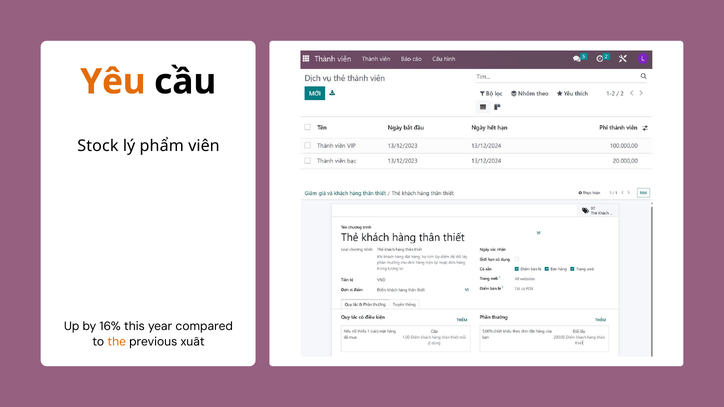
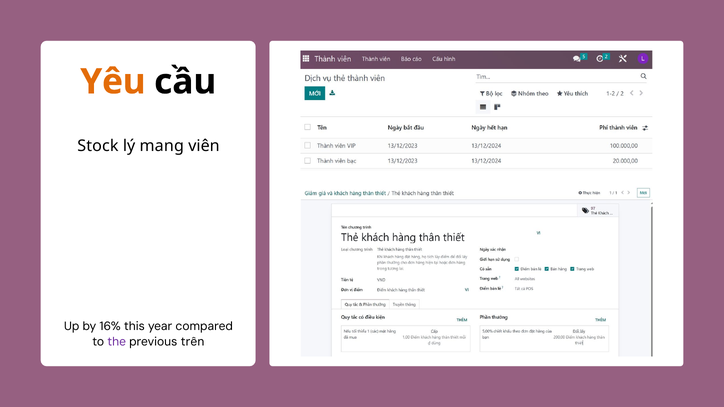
phẩm: phẩm -> mang (162, 146)
the colour: orange -> purple (117, 342)
xuất: xuất -> trên (193, 342)
